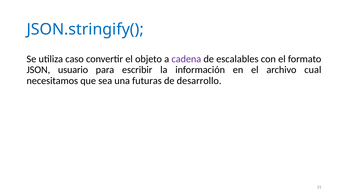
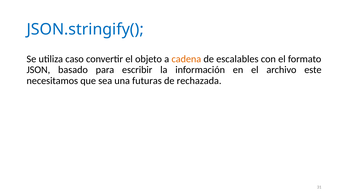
cadena colour: purple -> orange (186, 59)
usuario: usuario -> basado (73, 70)
cual: cual -> este (313, 70)
desarrollo: desarrollo -> rechazada (199, 81)
